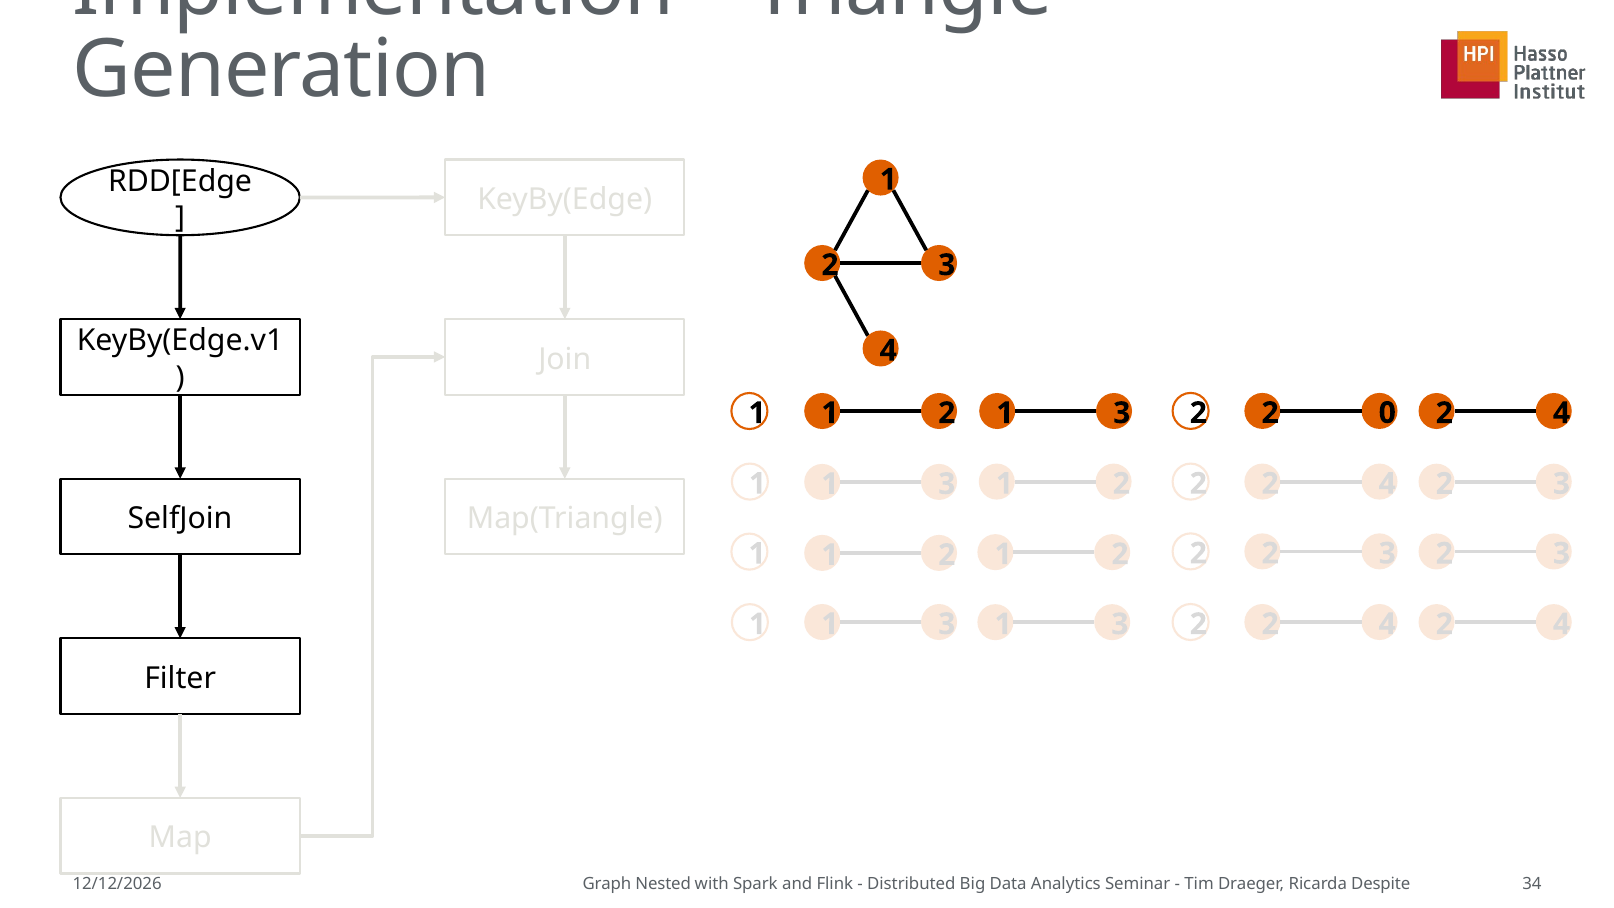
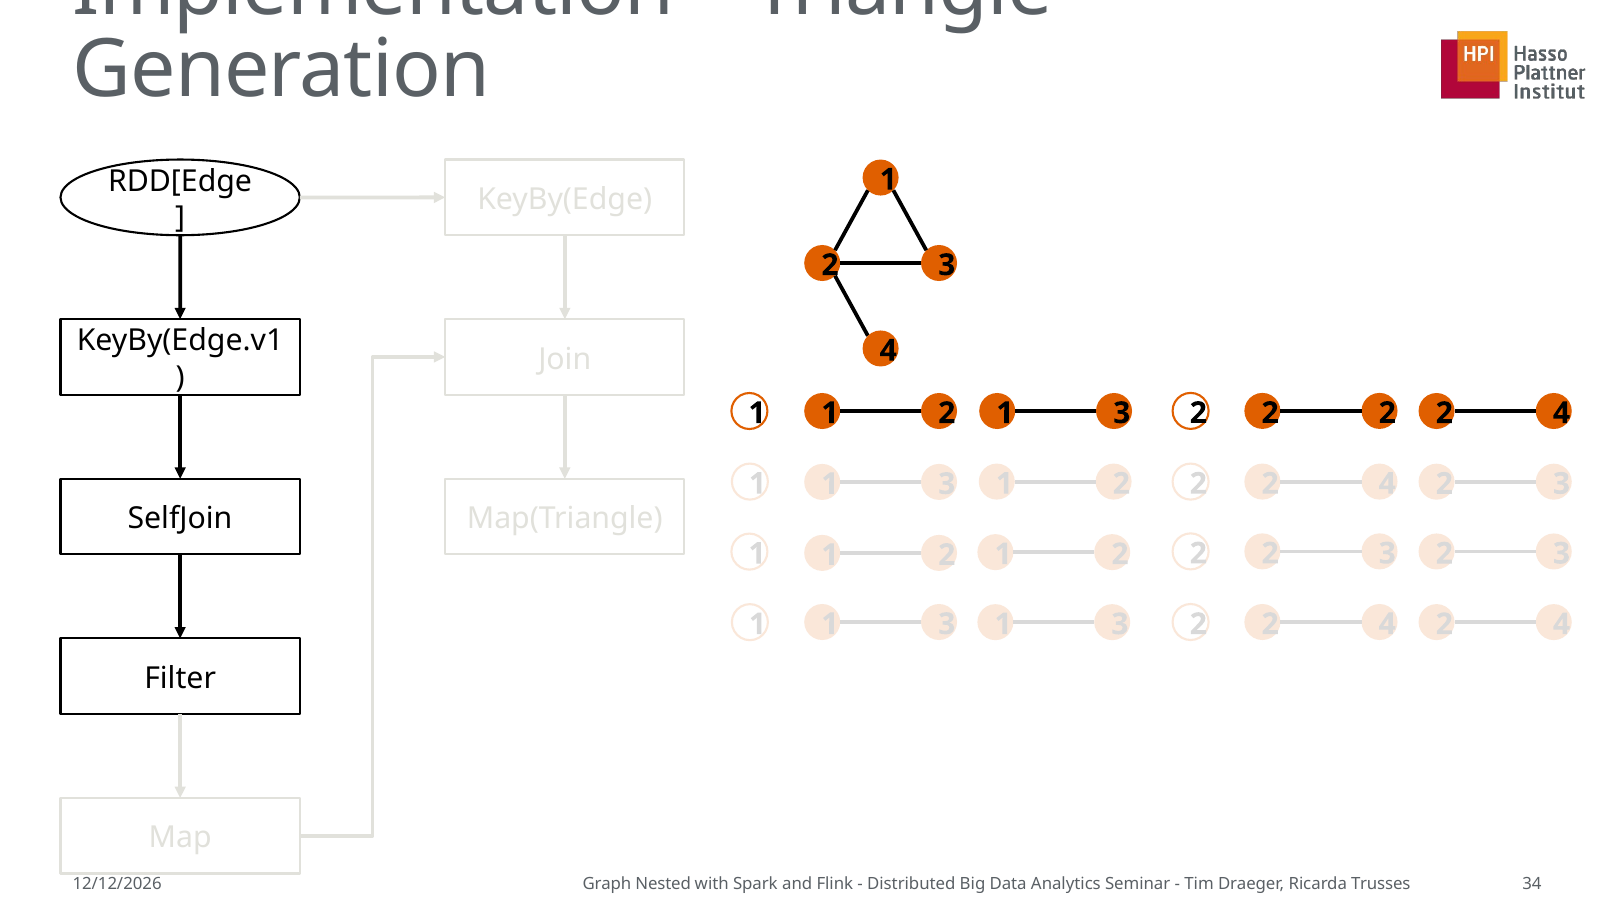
0: 0 -> 2 (1387, 413)
Despite: Despite -> Trusses (1381, 884)
